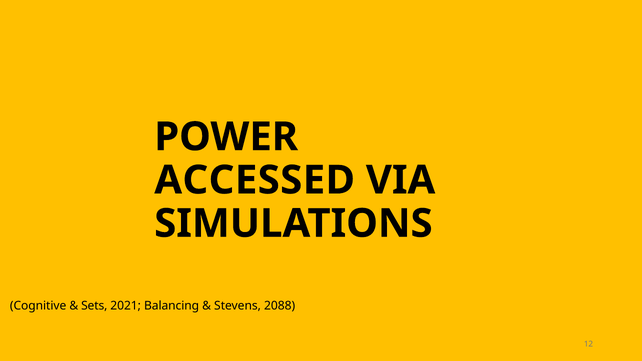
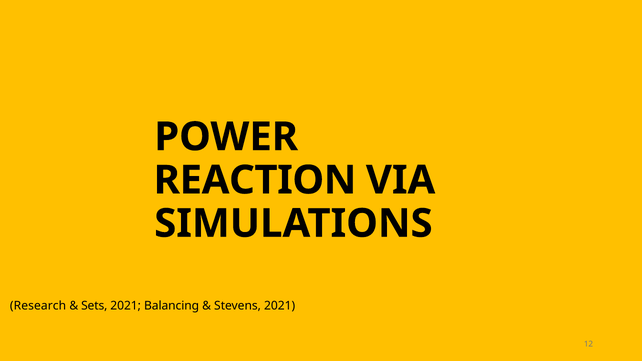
ACCESSED: ACCESSED -> REACTION (255, 180)
Cognitive: Cognitive -> Research (38, 306)
Stevens 2088: 2088 -> 2021 (280, 306)
